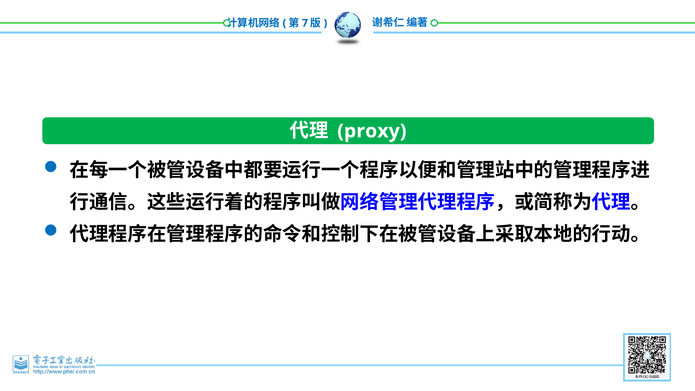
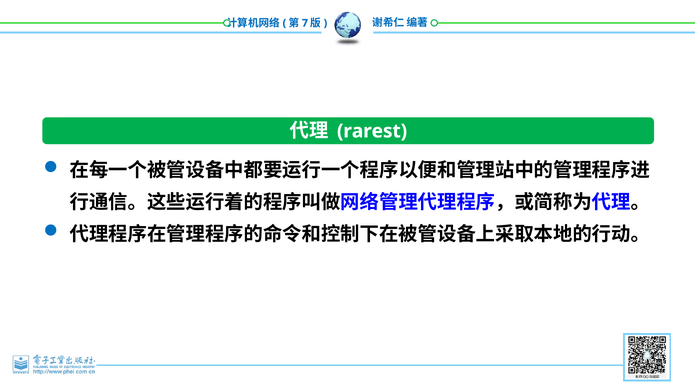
proxy: proxy -> rarest (372, 131)
